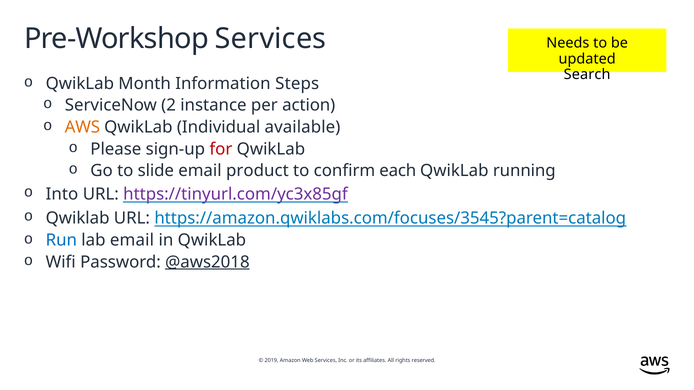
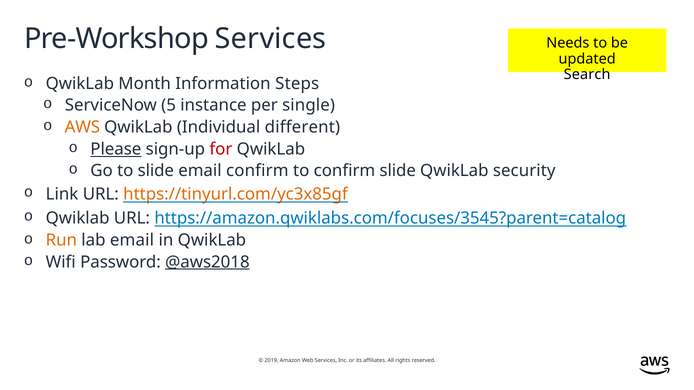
2: 2 -> 5 (169, 105)
action: action -> single (309, 105)
available: available -> different (302, 127)
Please underline: none -> present (116, 149)
email product: product -> confirm (257, 171)
confirm each: each -> slide (398, 171)
running: running -> security (524, 171)
Into: Into -> Link (62, 195)
https://tinyurl.com/yc3x85gf colour: purple -> orange (236, 195)
Run colour: blue -> orange (61, 241)
